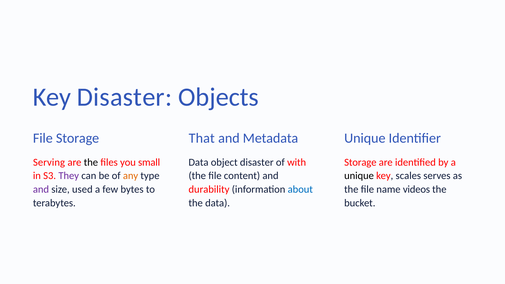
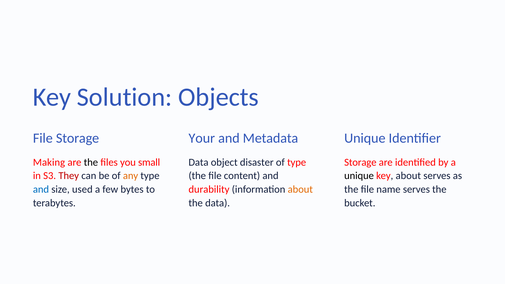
Key Disaster: Disaster -> Solution (125, 97)
That: That -> Your (202, 138)
Serving: Serving -> Making (49, 162)
of with: with -> type (297, 162)
They colour: purple -> red (69, 176)
key scales: scales -> about (408, 176)
and colour: purple -> blue (41, 189)
about colour: blue -> orange (300, 189)
name videos: videos -> serves (416, 189)
